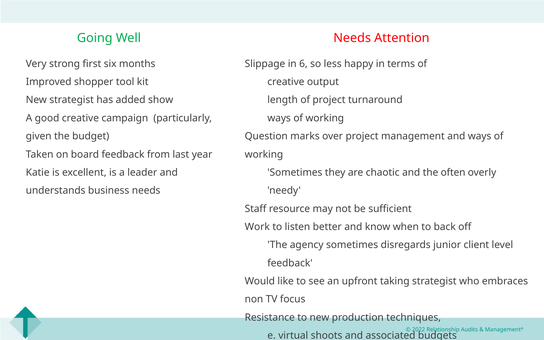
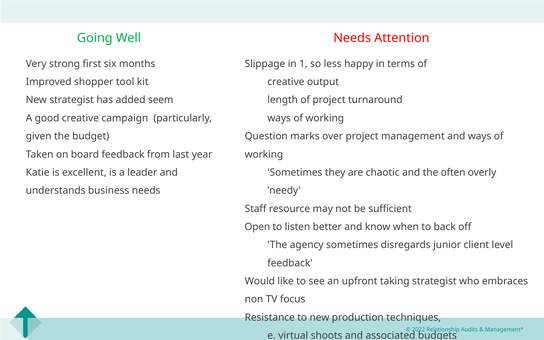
6: 6 -> 1 (303, 64)
show: show -> seem (161, 100)
Work: Work -> Open (257, 227)
